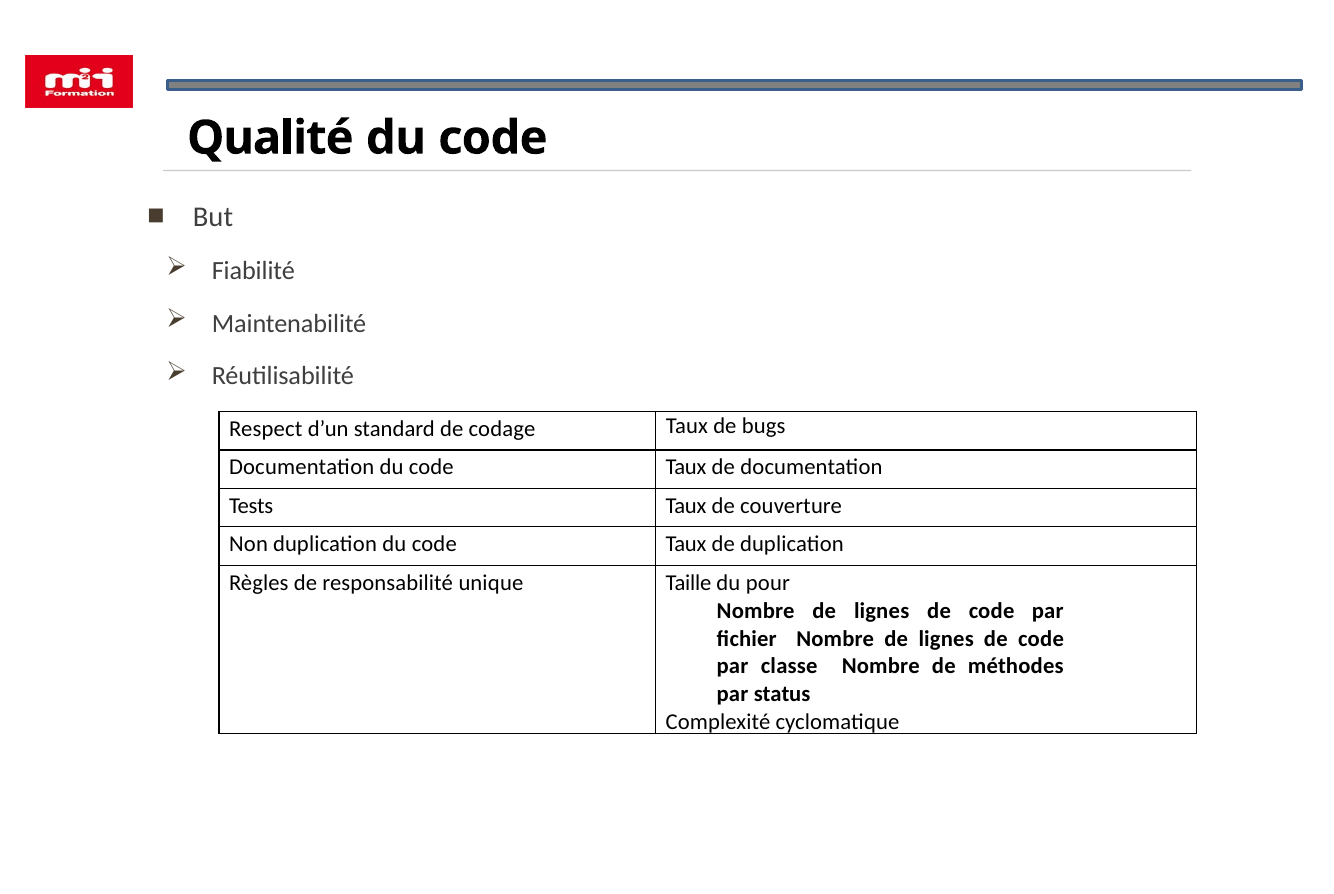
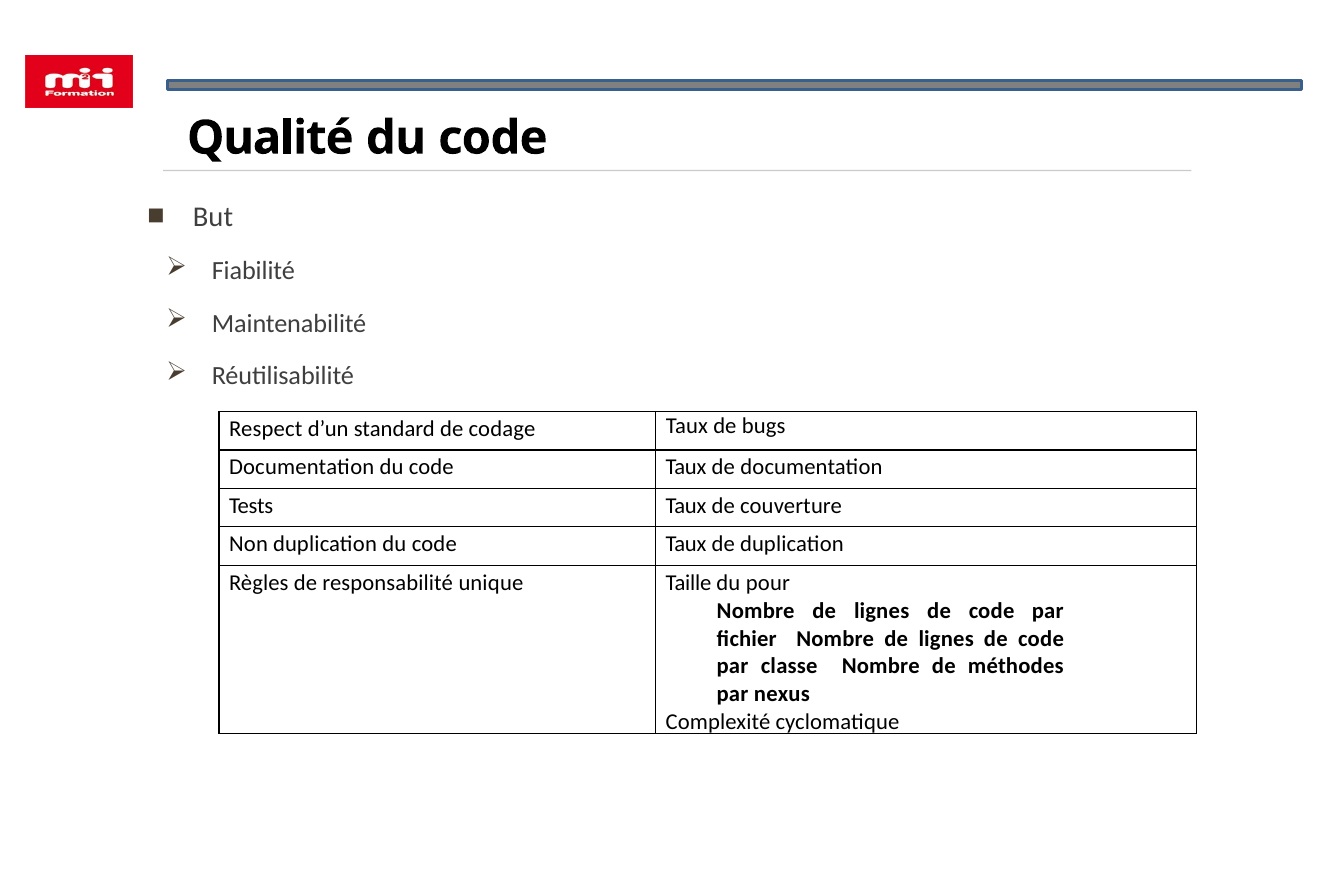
status: status -> nexus (782, 694)
